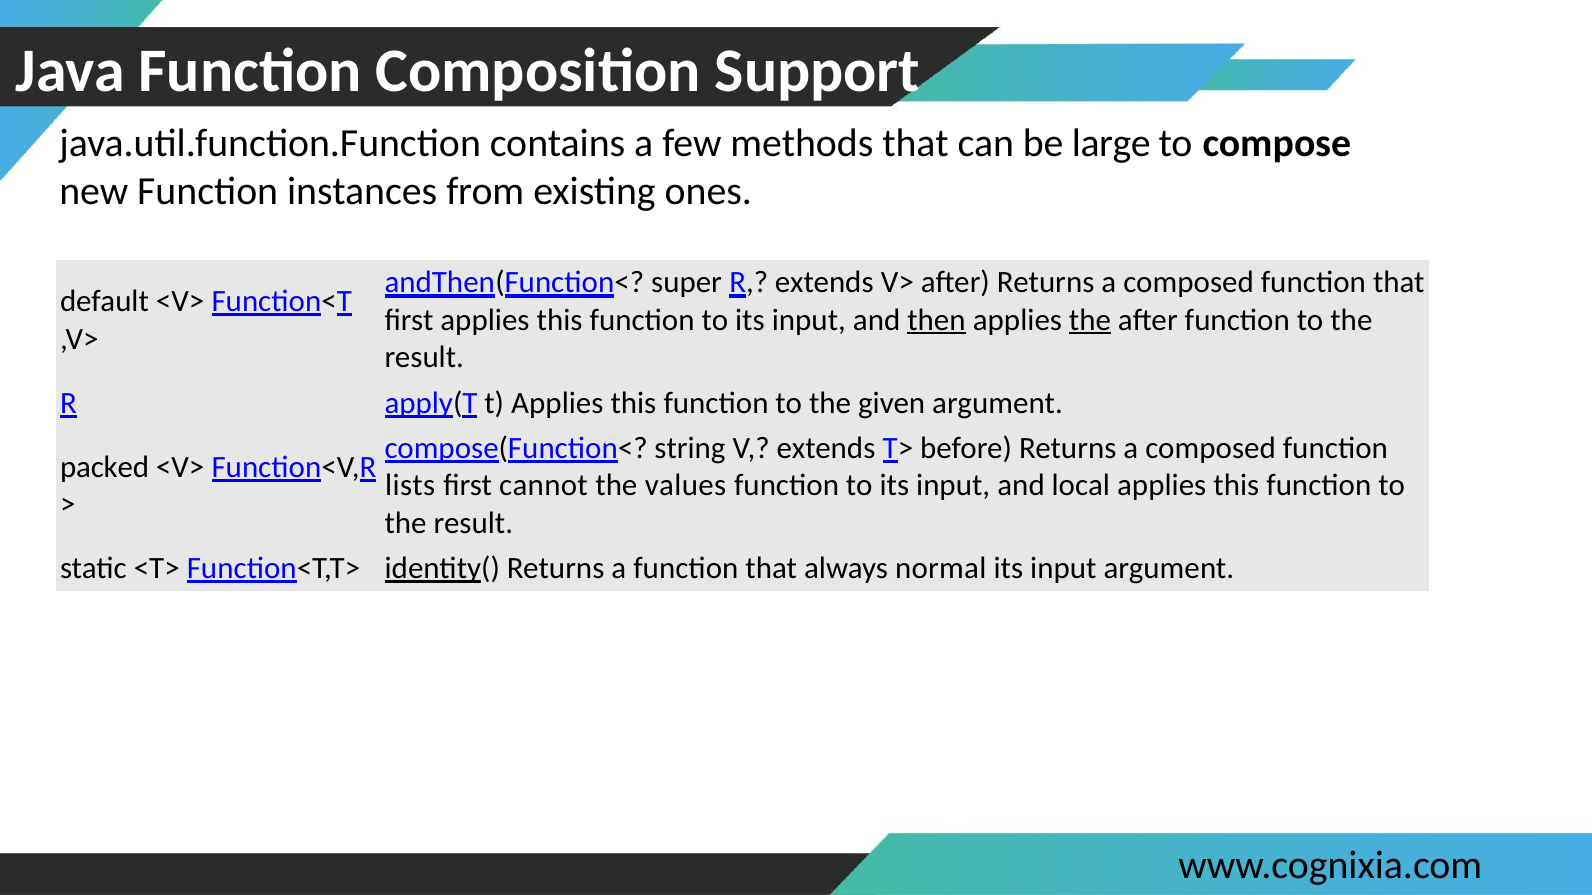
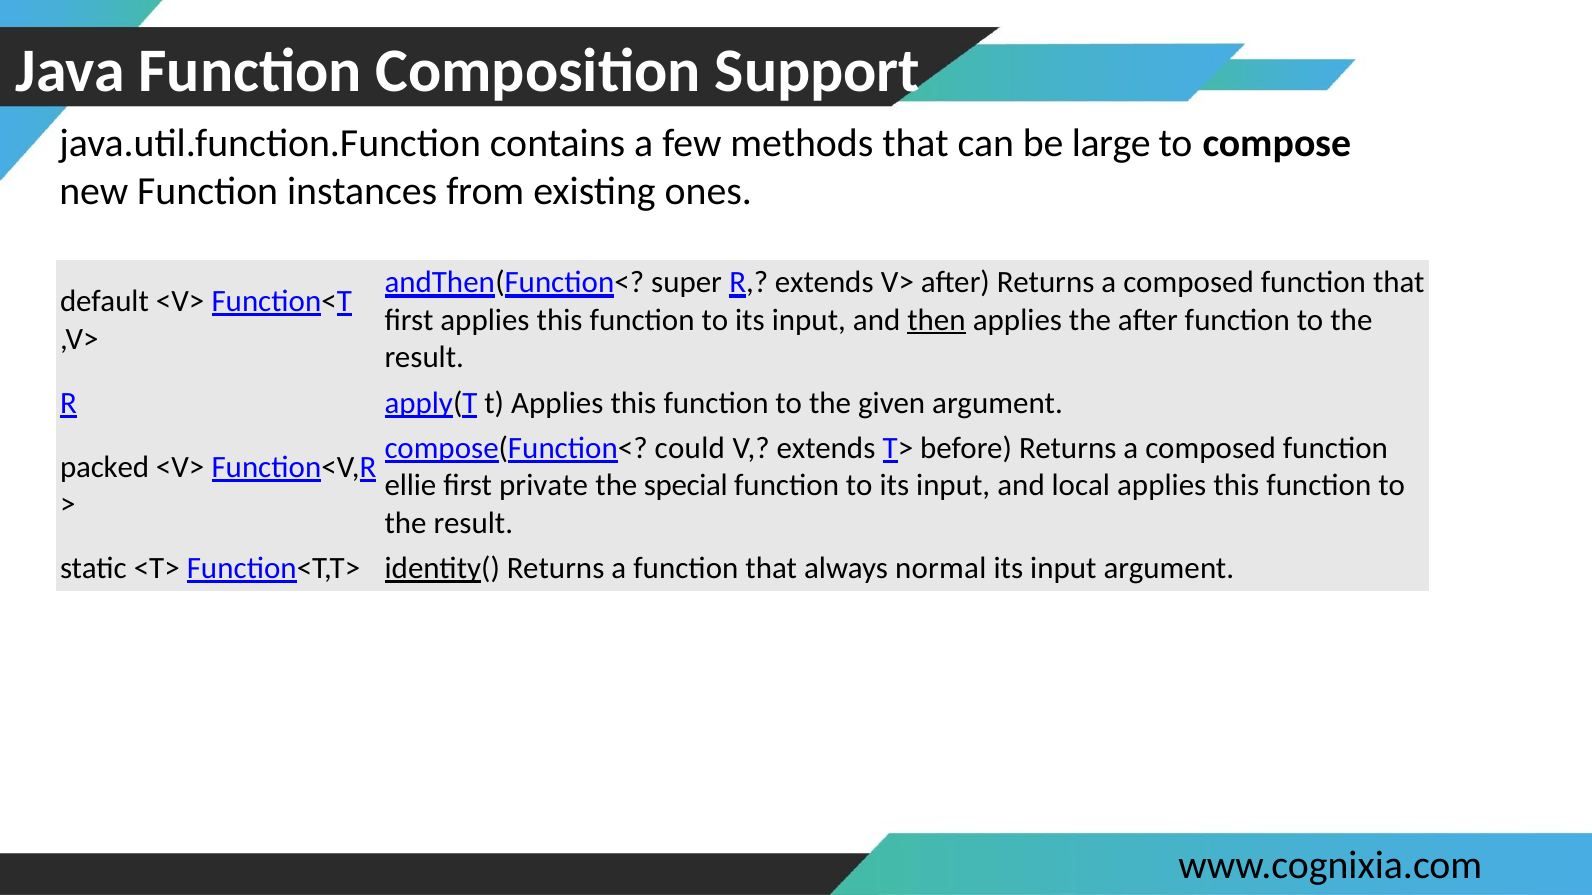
the underline: present -> none (1090, 320)
string: string -> could (690, 448)
lists: lists -> ellie (410, 486)
cannot: cannot -> private (544, 486)
values: values -> special (686, 486)
